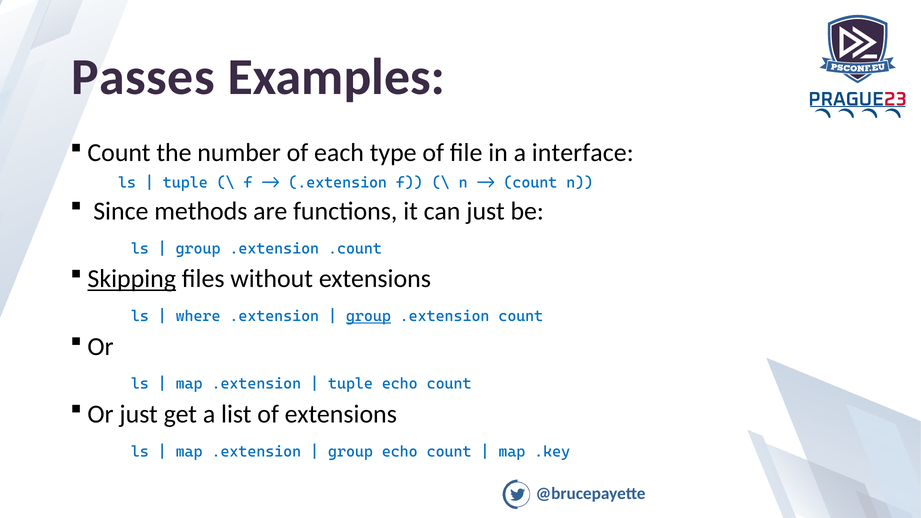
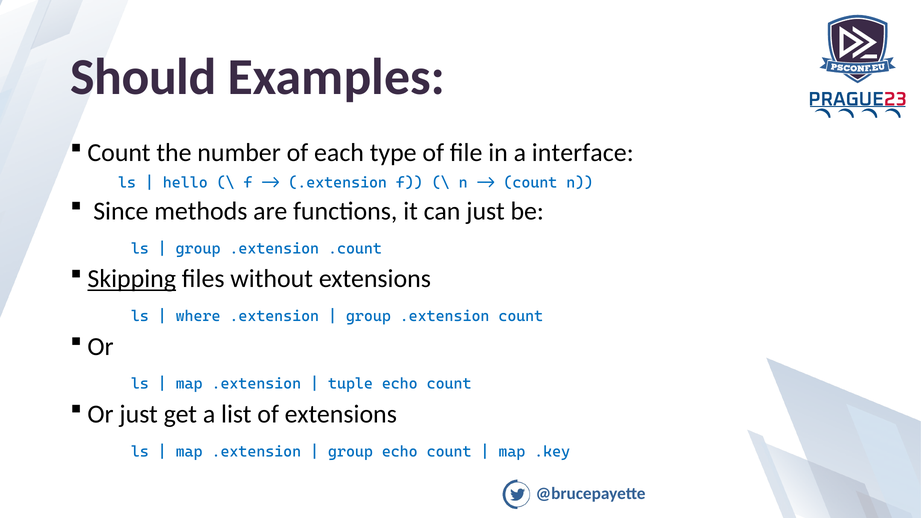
Passes: Passes -> Should (143, 77)
tuple: tuple -> hello (185, 183)
group underline: present -> none (368, 316)
